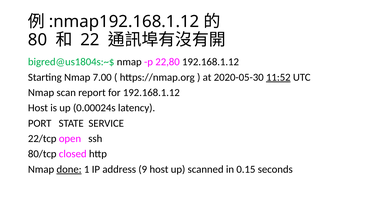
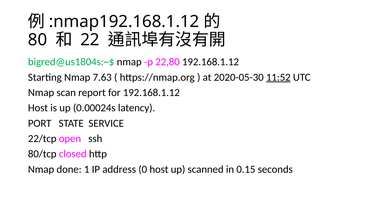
7.00: 7.00 -> 7.63 (102, 77)
done underline: present -> none (69, 170)
9: 9 -> 0 (143, 170)
